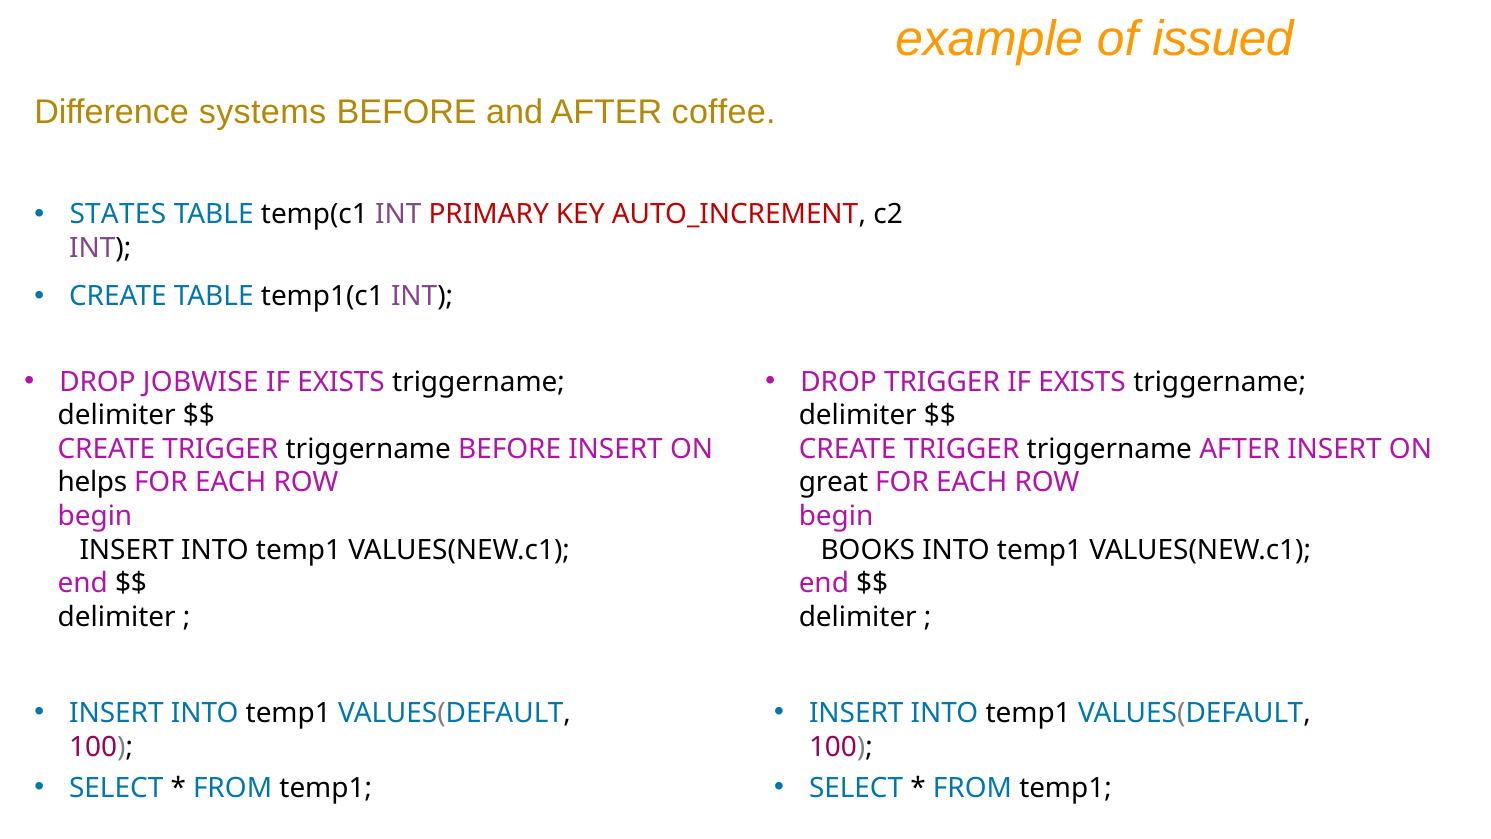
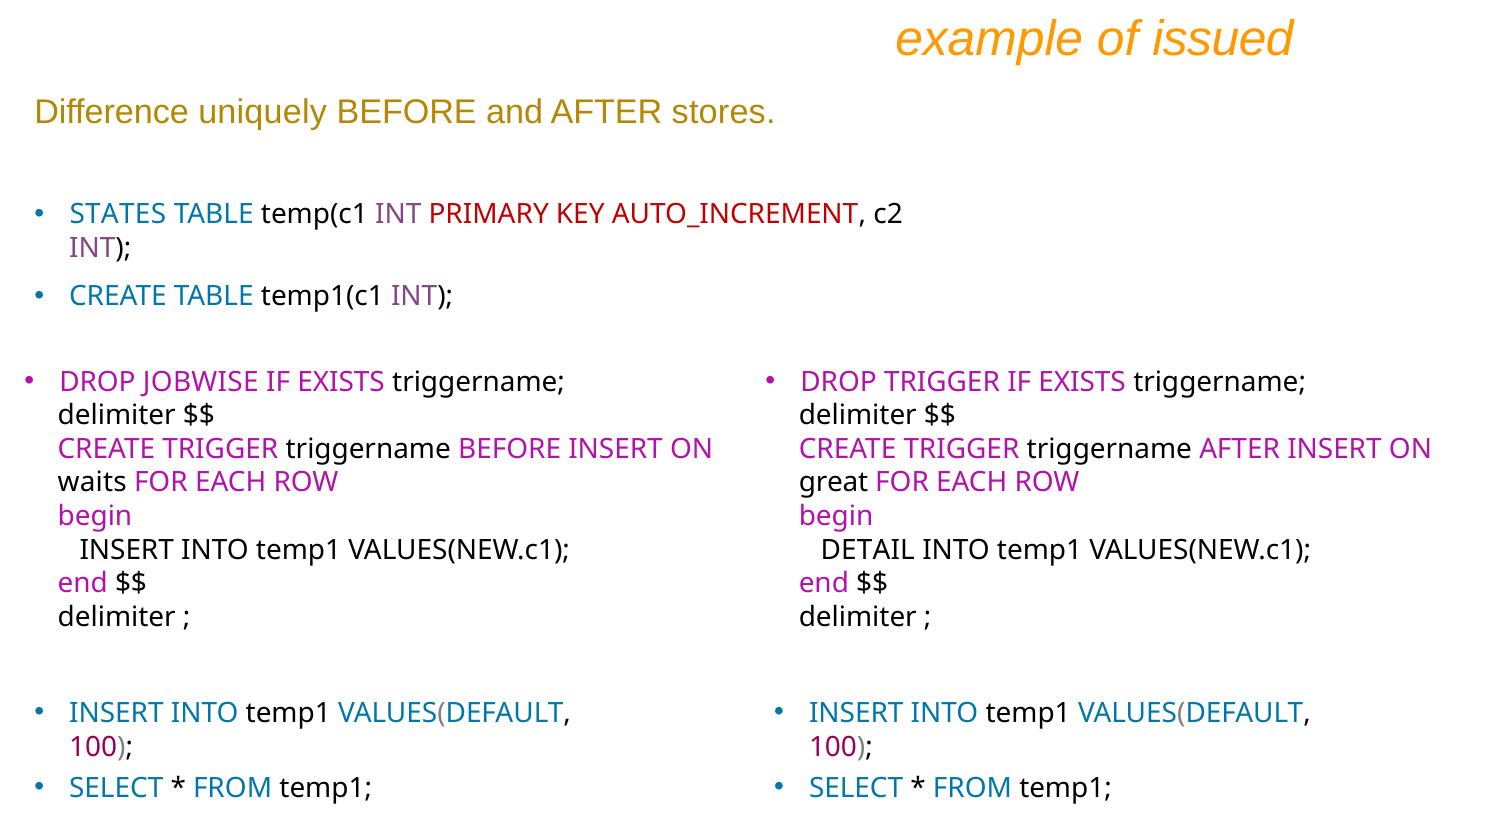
systems: systems -> uniquely (263, 112)
coffee: coffee -> stores (724, 112)
helps: helps -> waits (92, 483)
BOOKS: BOOKS -> DETAIL (868, 550)
